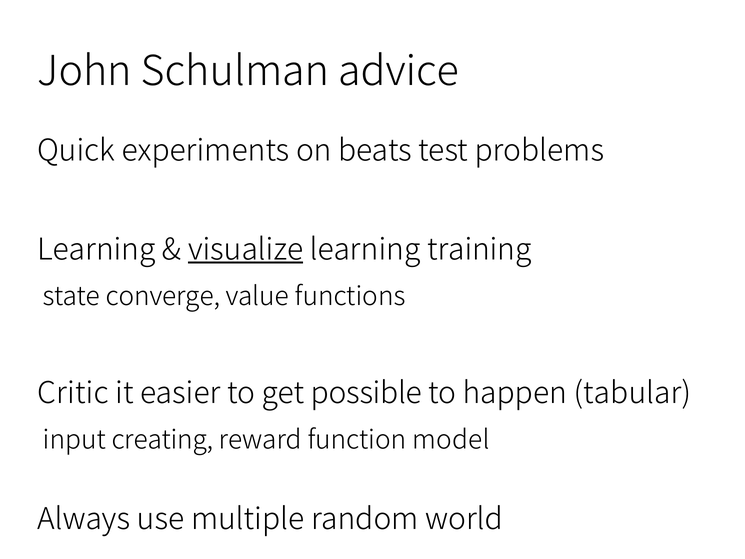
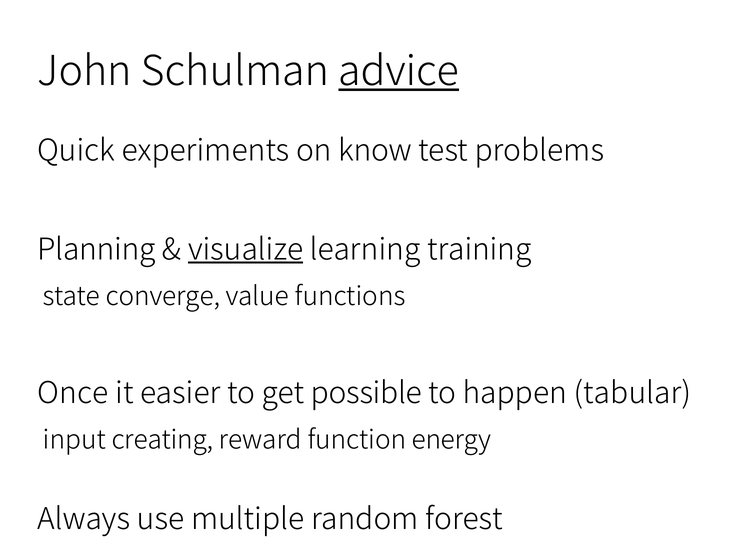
advice underline: none -> present (399, 72)
beats: beats -> know (375, 151)
Learning: Learning -> Planning (96, 250)
Critic: Critic -> Once (73, 393)
model: model -> energy (451, 440)
world: world -> forest (464, 519)
